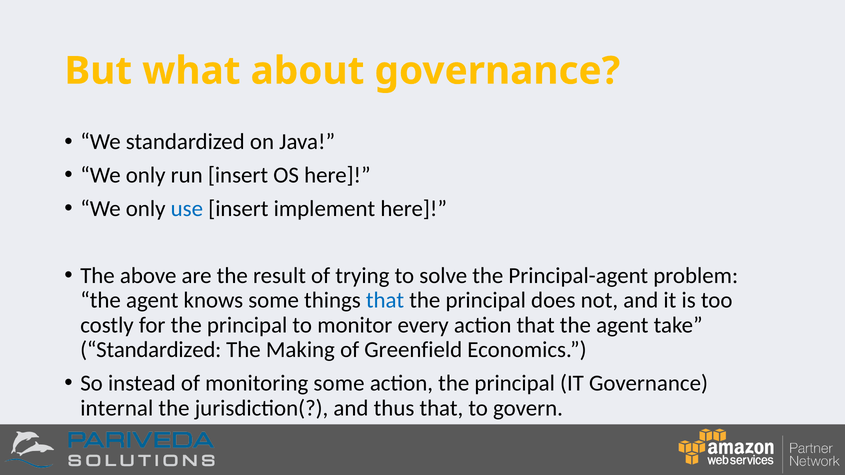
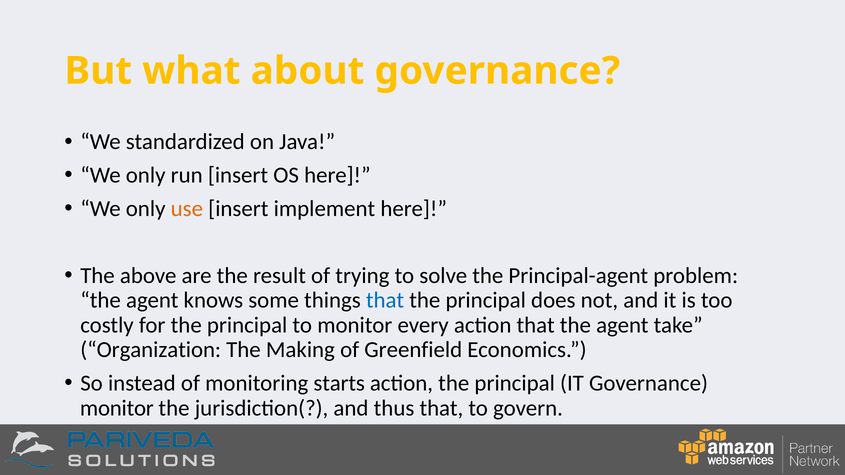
use colour: blue -> orange (187, 209)
Standardized: Standardized -> Organization (151, 350)
monitoring some: some -> starts (339, 384)
internal: internal -> monitor (117, 408)
